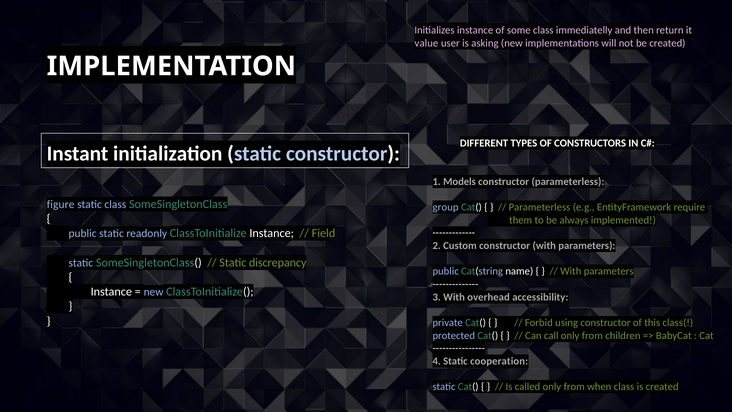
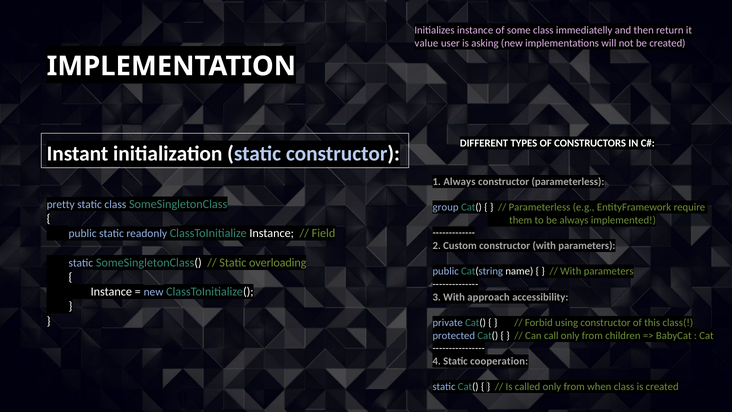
1 Models: Models -> Always (459, 181)
figure: figure -> pretty (61, 204)
discrepancy: discrepancy -> overloading (278, 262)
overhead: overhead -> approach (489, 297)
